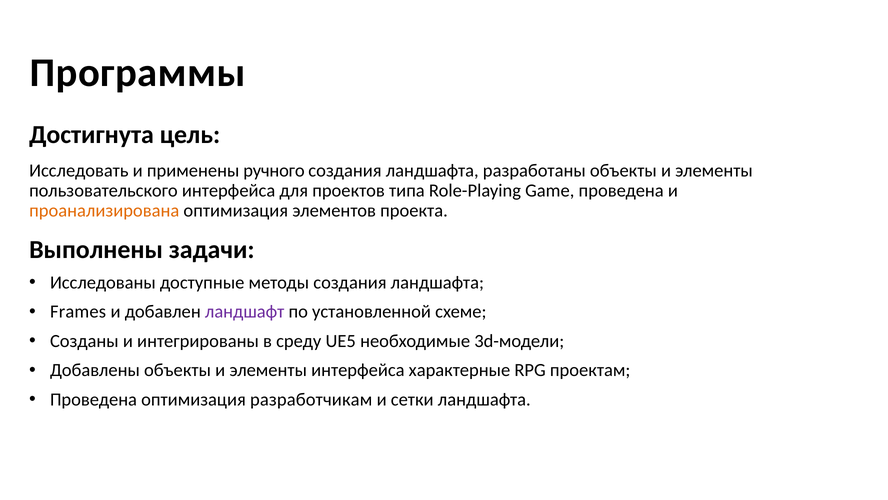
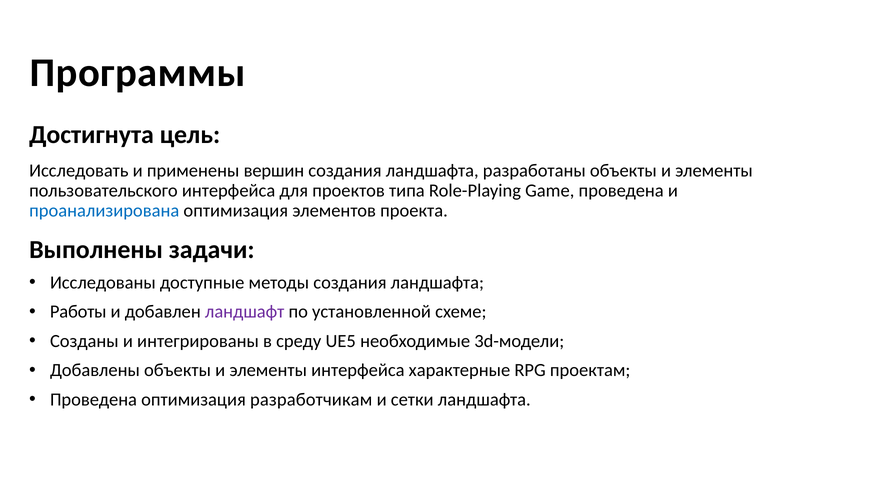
ручного: ручного -> вершин (274, 170)
проанализирована colour: orange -> blue (104, 210)
Frames: Frames -> Работы (78, 311)
